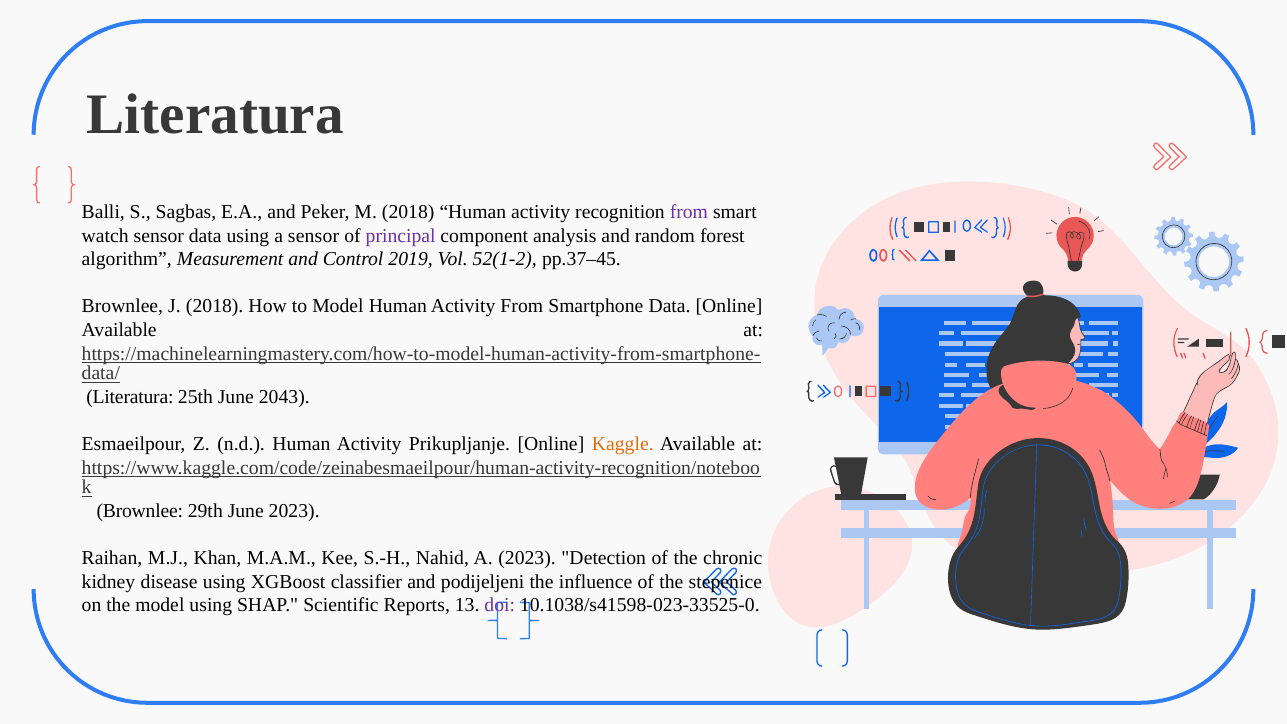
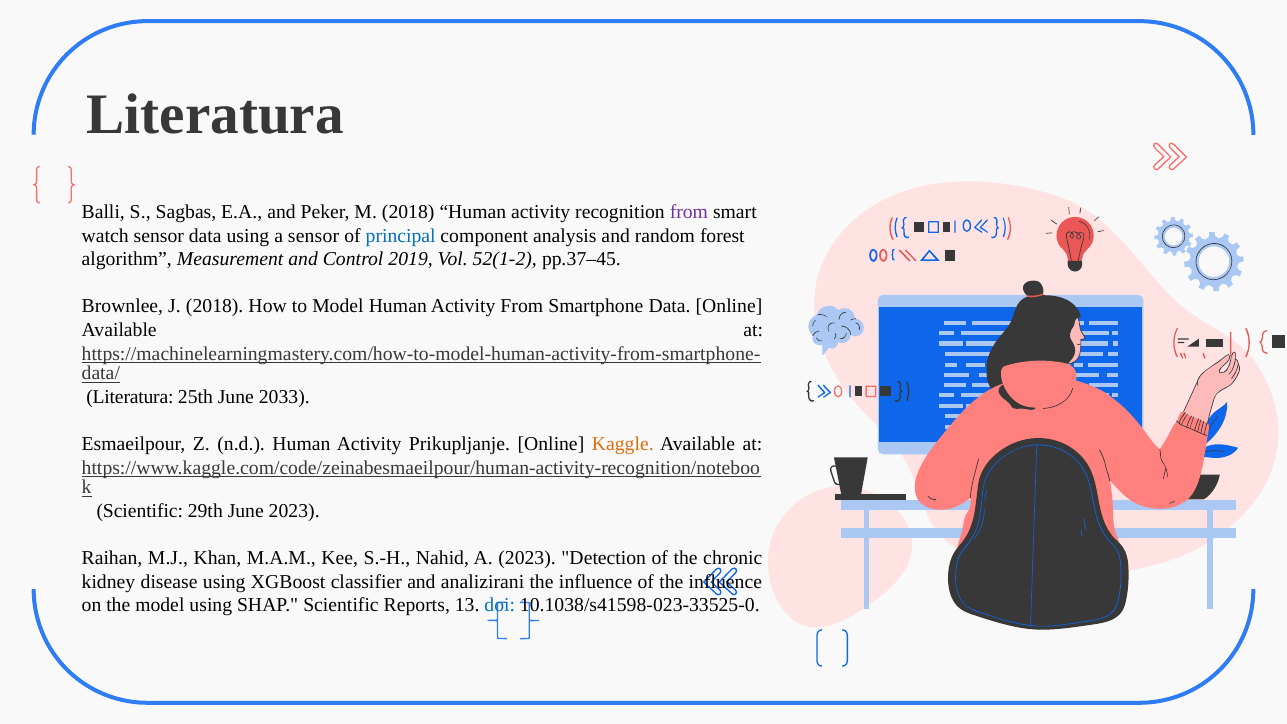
principal colour: purple -> blue (401, 236)
2043: 2043 -> 2033 (284, 397)
Brownlee: Brownlee -> Scientific (140, 511)
podijeljeni: podijeljeni -> analizirani (483, 582)
of the stepenice: stepenice -> influence (725, 582)
doi colour: purple -> blue (500, 605)
